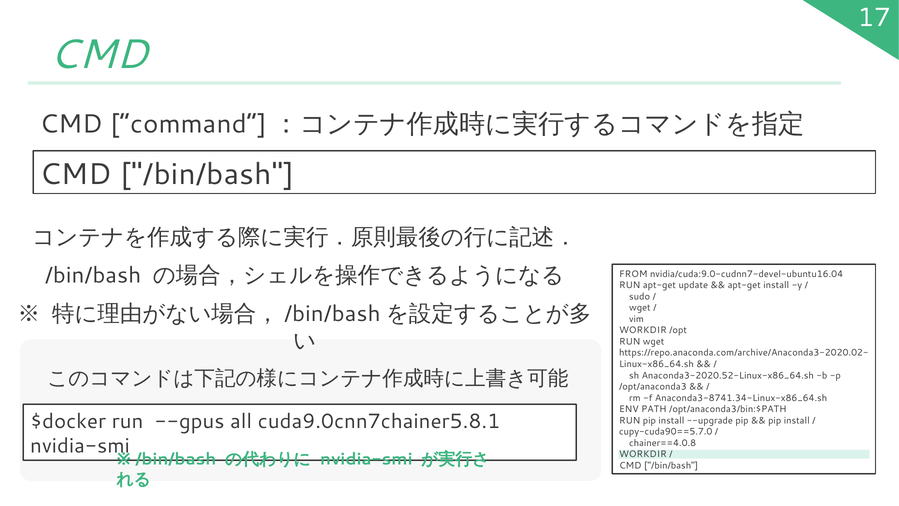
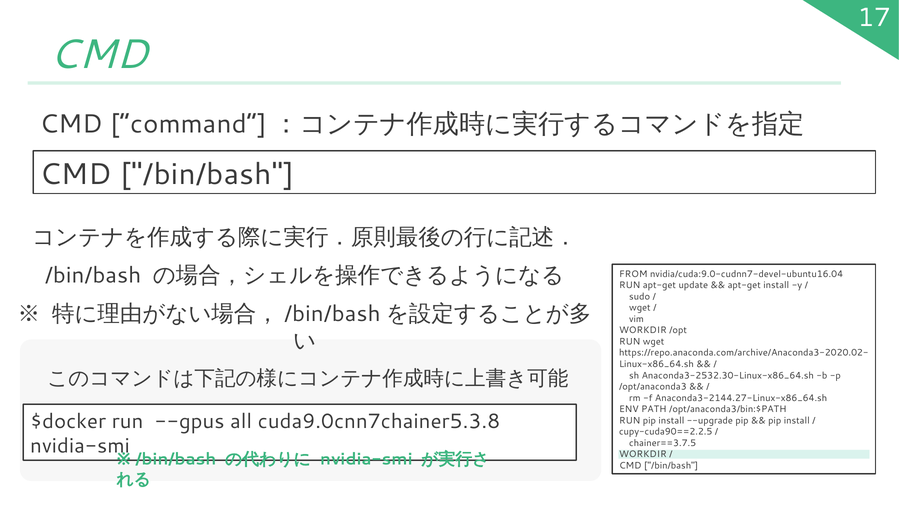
Anaconda3-2020.52-Linux-x86_64.sh: Anaconda3-2020.52-Linux-x86_64.sh -> Anaconda3-2532.30-Linux-x86_64.sh (728, 375)
Anaconda3-8741.34-Linux-x86_64.sh: Anaconda3-8741.34-Linux-x86_64.sh -> Anaconda3-2144.27-Linux-x86_64.sh (741, 398)
cuda9.0cnn7chainer5.8.1: cuda9.0cnn7chainer5.8.1 -> cuda9.0cnn7chainer5.3.8 (379, 421)
cupy-cuda90==5.7.0: cupy-cuda90==5.7.0 -> cupy-cuda90==2.2.5 (666, 431)
chainer==4.0.8: chainer==4.0.8 -> chainer==3.7.5 (663, 443)
